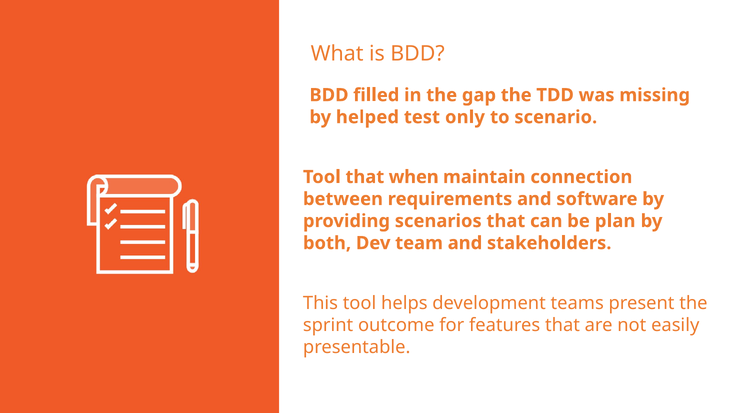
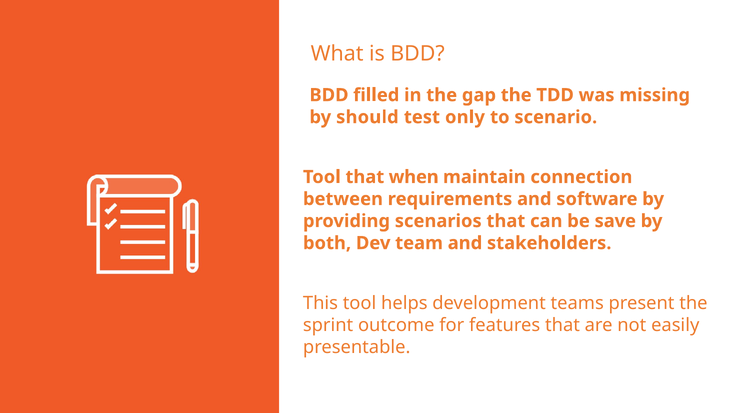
helped: helped -> should (367, 117)
plan: plan -> save (615, 221)
